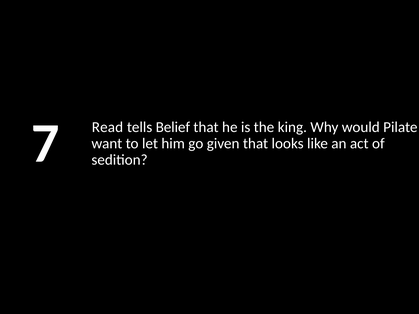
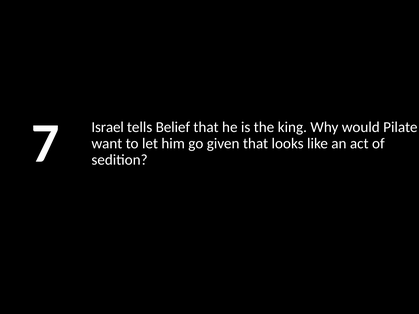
Read: Read -> Israel (108, 127)
